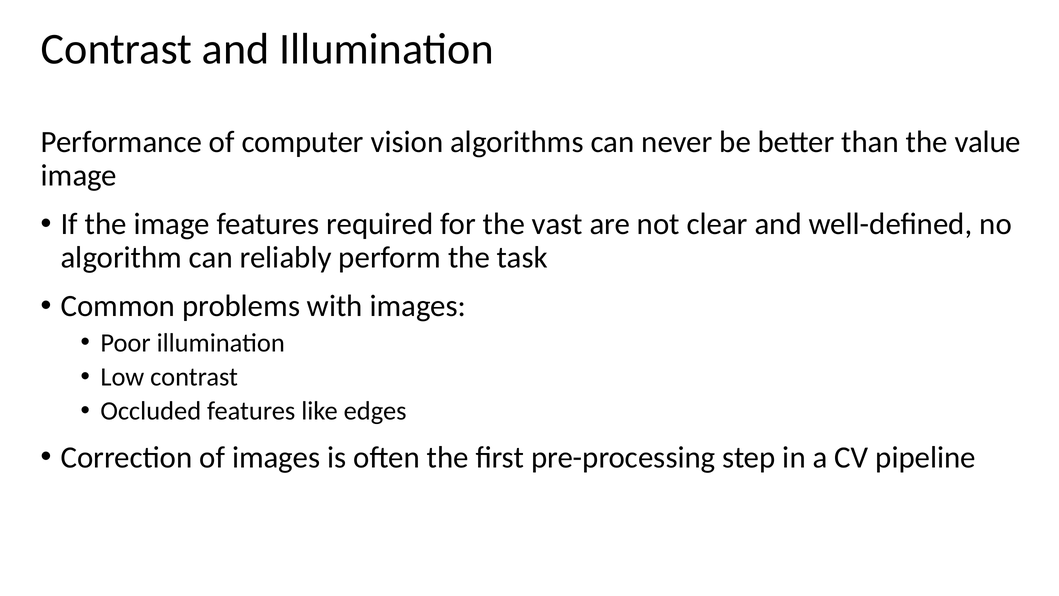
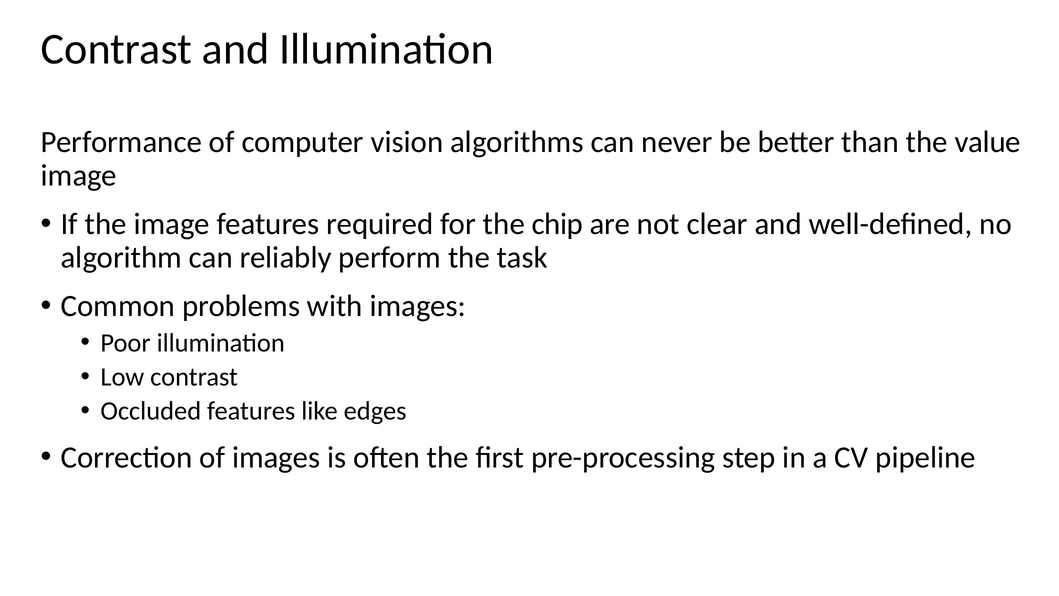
vast: vast -> chip (557, 224)
